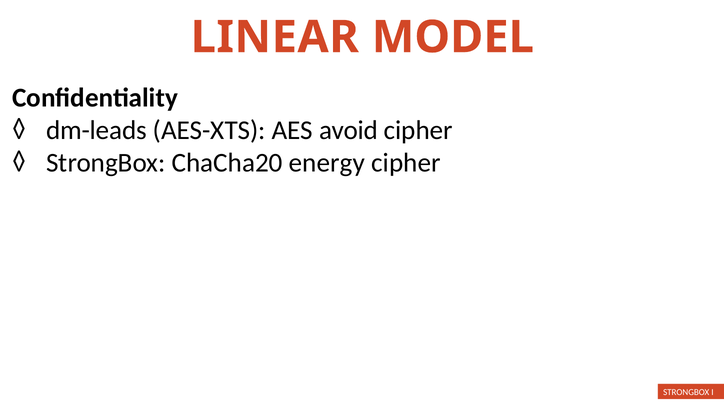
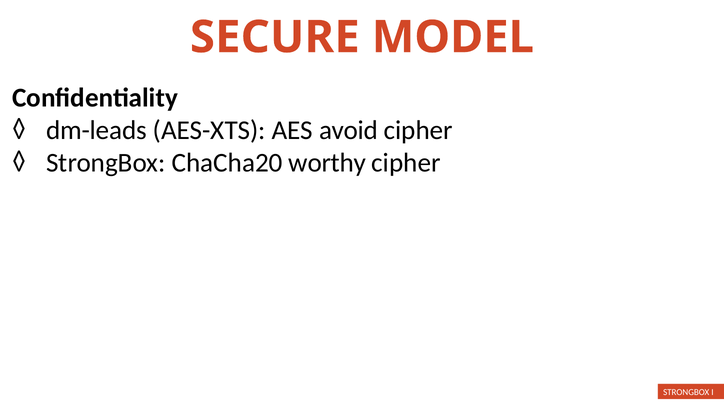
LINEAR: LINEAR -> SECURE (275, 37)
energy: energy -> worthy (327, 163)
